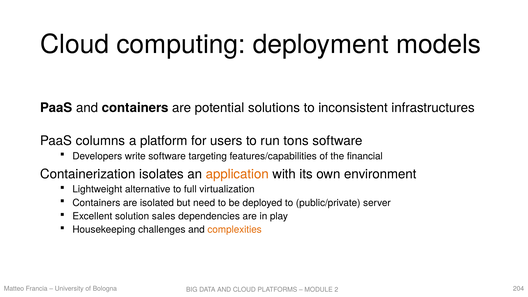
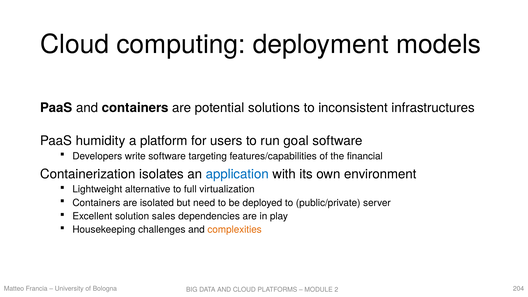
columns: columns -> humidity (101, 141)
tons: tons -> goal (296, 141)
application colour: orange -> blue (237, 174)
